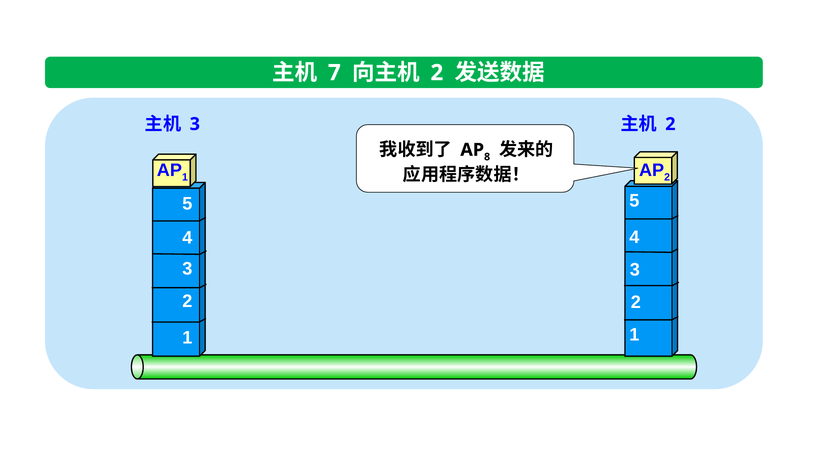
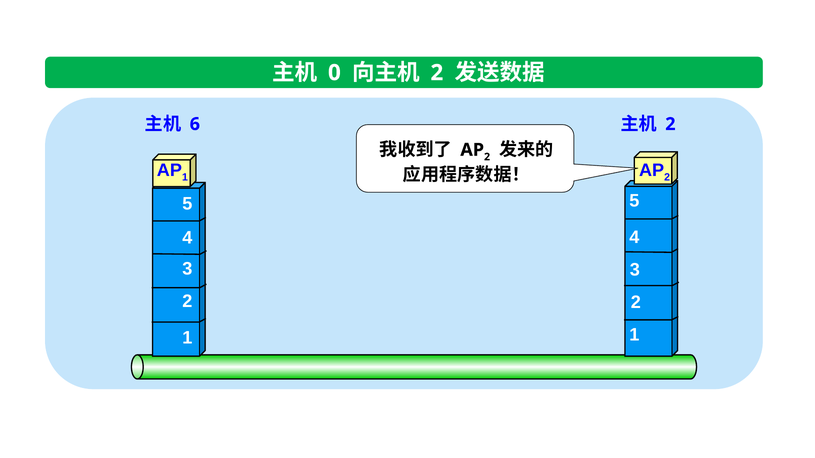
7: 7 -> 0 (334, 73)
3: 3 -> 6 (195, 124)
8: 8 -> 2 (487, 157)
